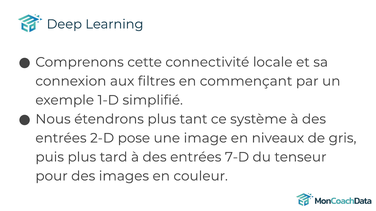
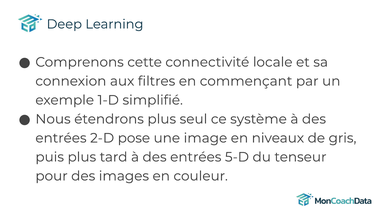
tant: tant -> seul (193, 119)
7-D: 7-D -> 5-D (237, 157)
